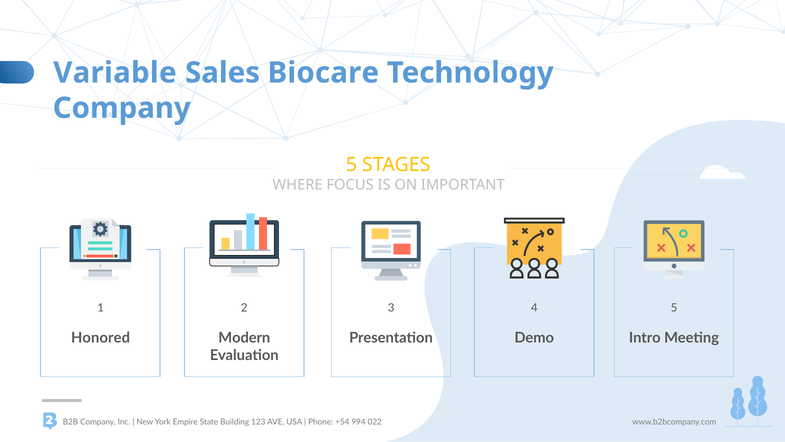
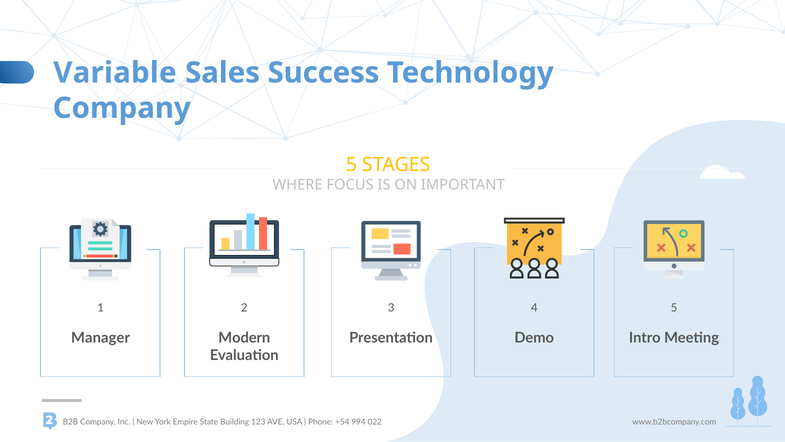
Biocare: Biocare -> Success (323, 73)
Honored: Honored -> Manager (101, 337)
